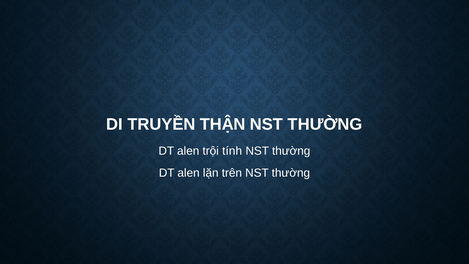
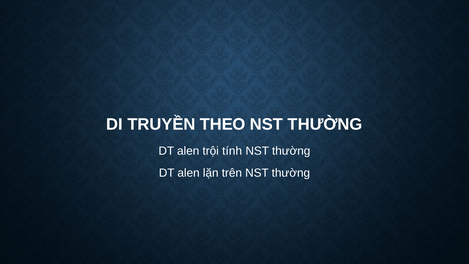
THẬN: THẬN -> THEO (223, 124)
